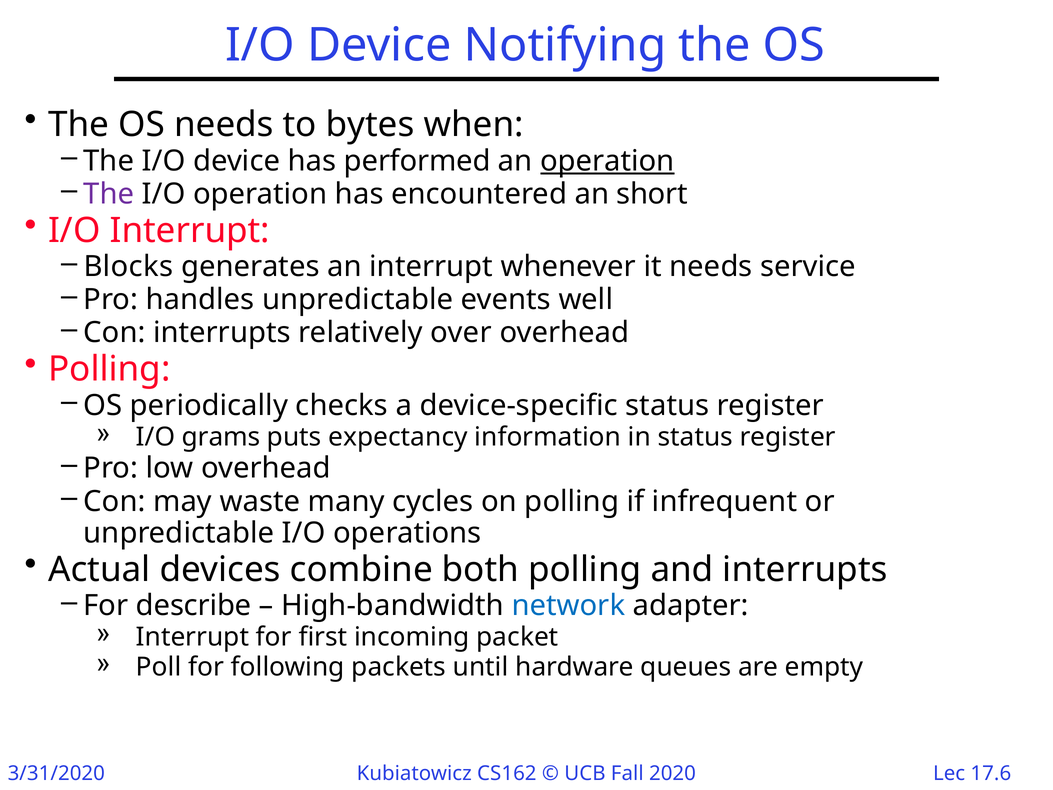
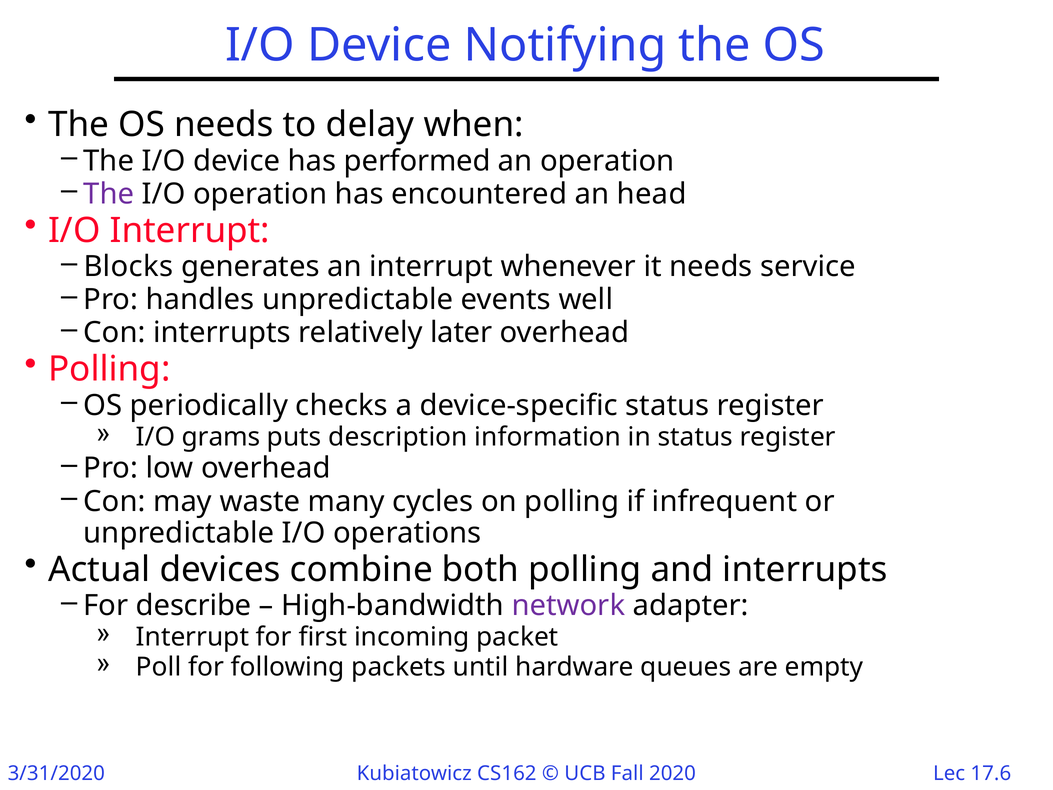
bytes: bytes -> delay (370, 125)
operation underline: present -> none (607, 161)
short: short -> head (652, 194)
over: over -> later (461, 333)
expectancy: expectancy -> description (398, 437)
network colour: blue -> purple (568, 605)
